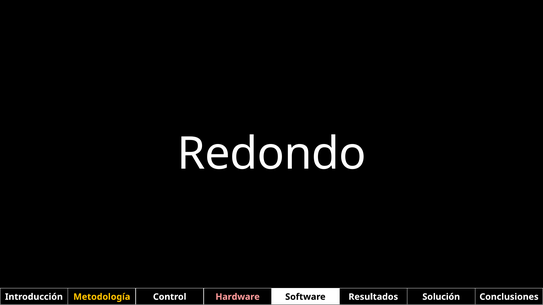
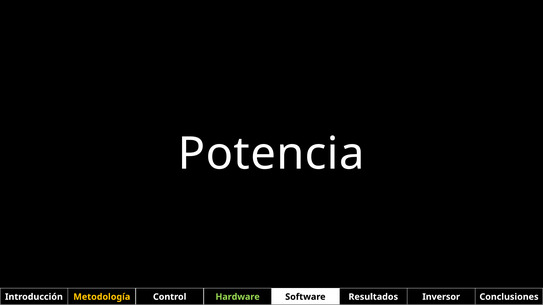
Redondo: Redondo -> Potencia (271, 154)
Hardware colour: pink -> light green (238, 297)
Solución: Solución -> Inversor (441, 297)
